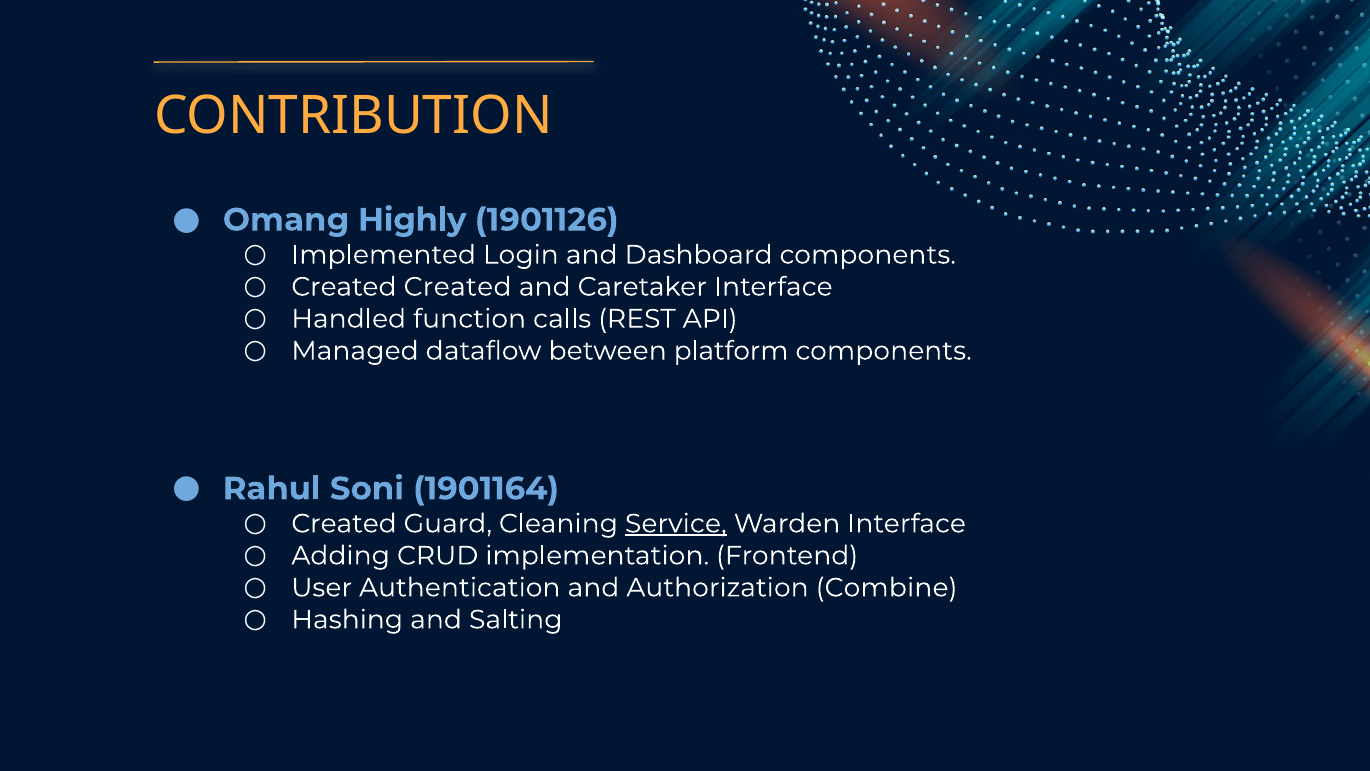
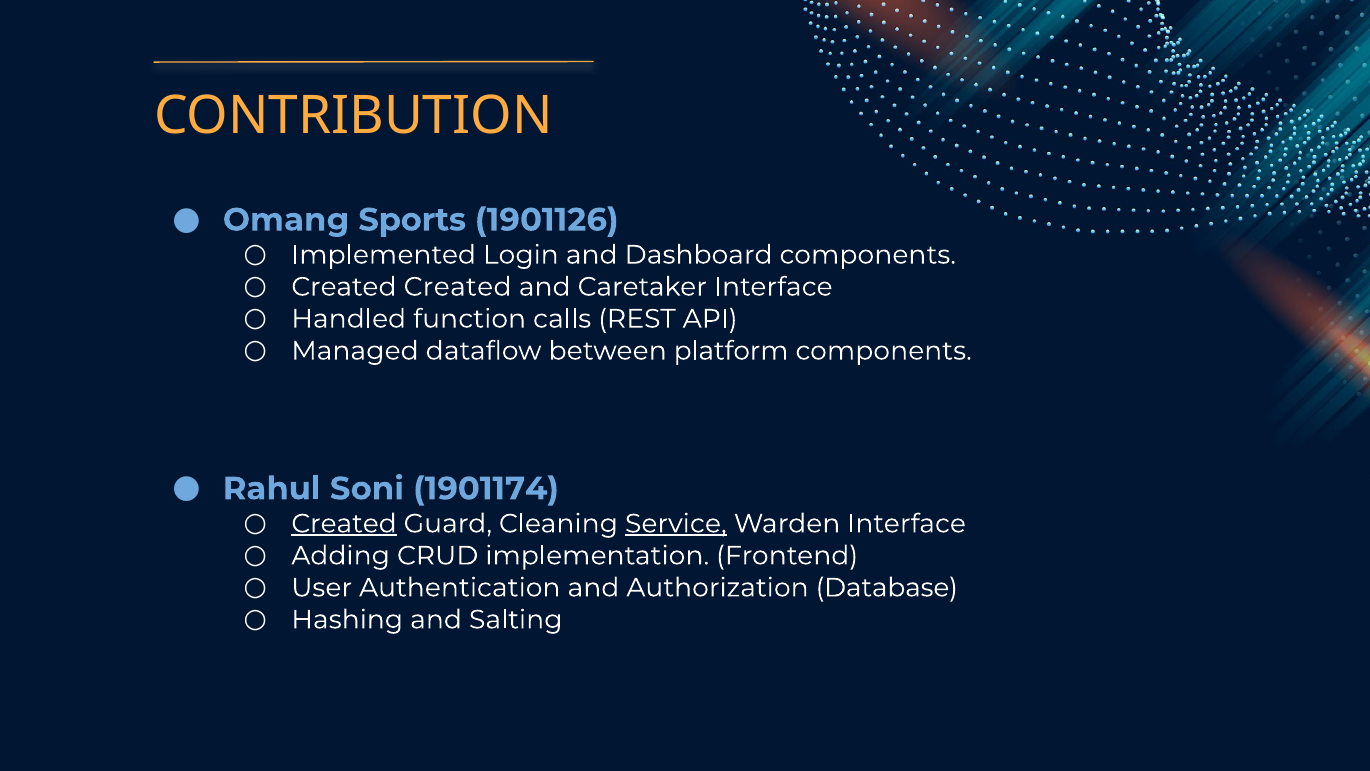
Highly: Highly -> Sports (412, 220)
1901164: 1901164 -> 1901174 (486, 488)
Created underline: none -> present (344, 523)
Combine: Combine -> Database (887, 587)
